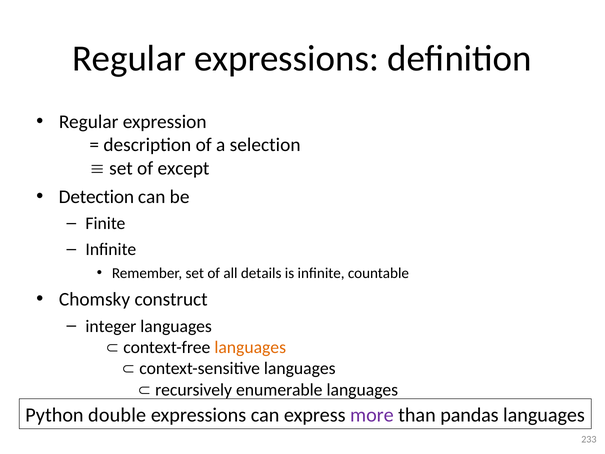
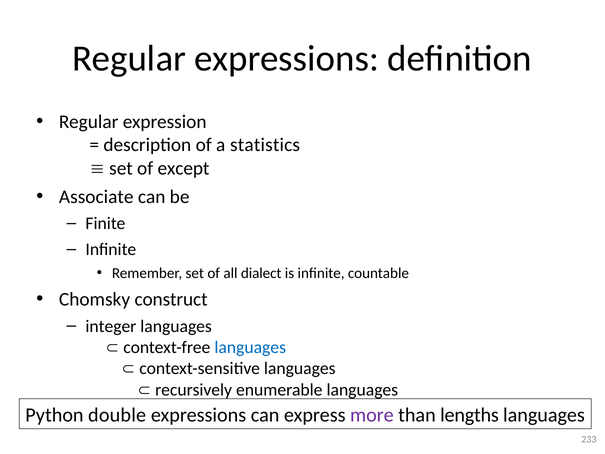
selection: selection -> statistics (265, 145)
Detection: Detection -> Associate (96, 197)
details: details -> dialect (261, 273)
languages colour: orange -> blue (250, 347)
pandas: pandas -> lengths (470, 415)
